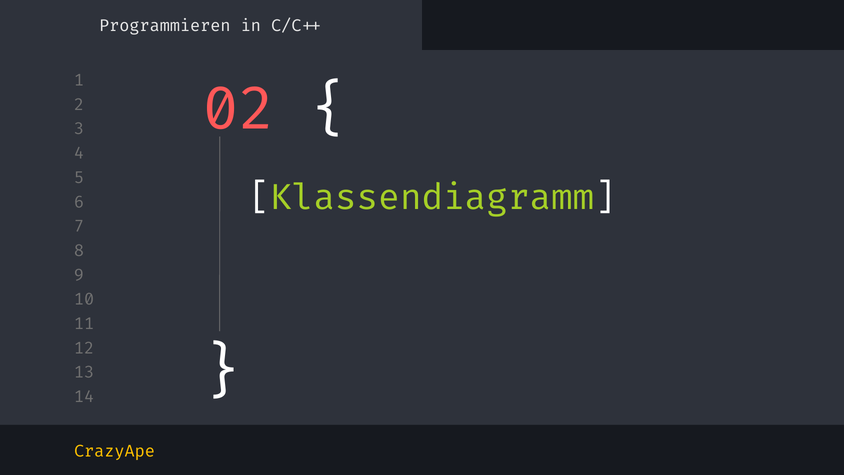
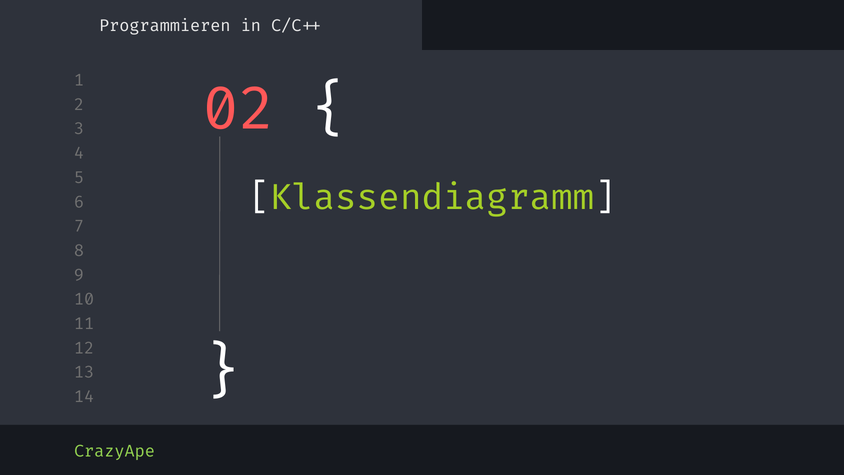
CrazyApe colour: yellow -> light green (114, 451)
